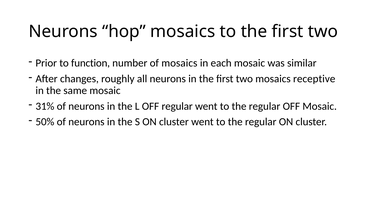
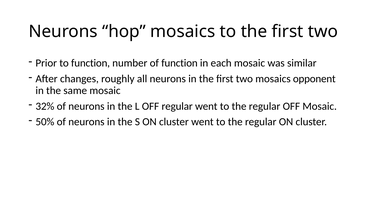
of mosaics: mosaics -> function (179, 63)
receptive: receptive -> opponent (314, 79)
31%: 31% -> 32% (45, 106)
